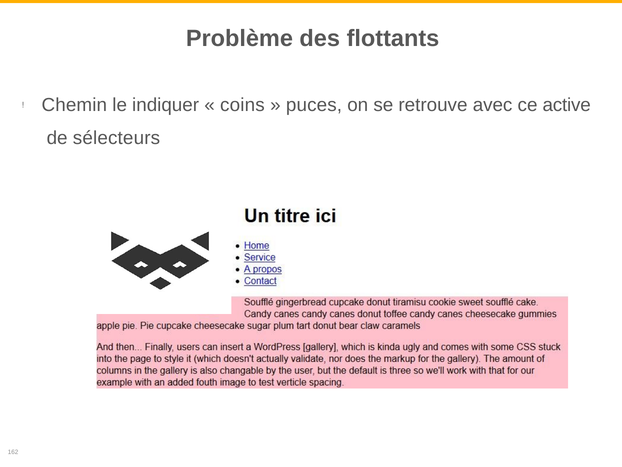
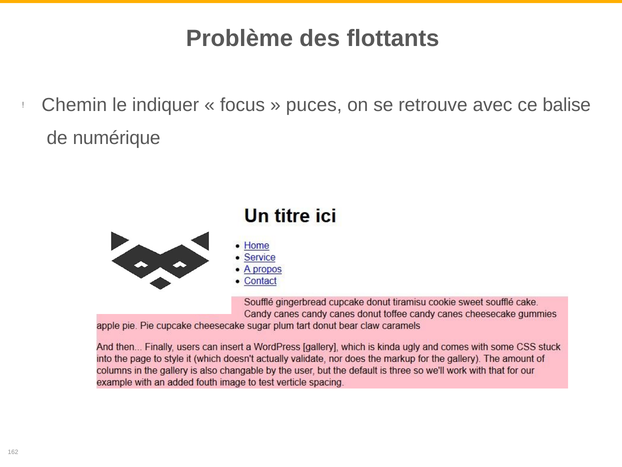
coins: coins -> focus (242, 105)
active: active -> balise (567, 105)
sélecteurs: sélecteurs -> numérique (117, 138)
